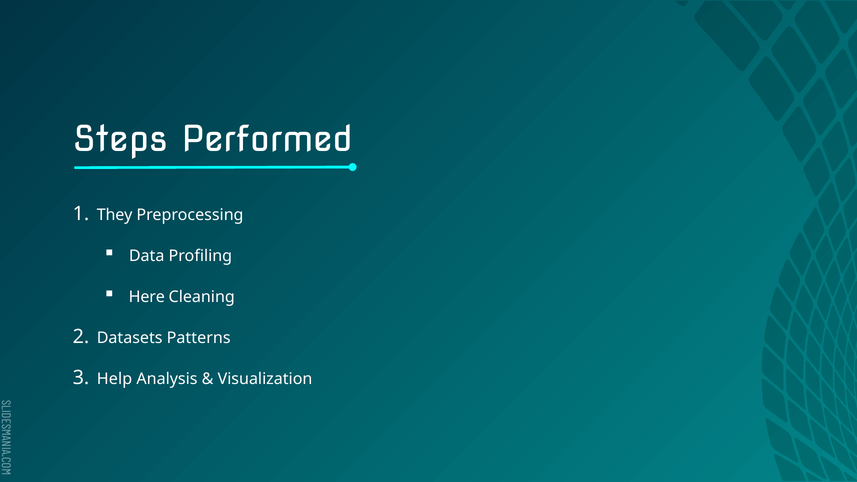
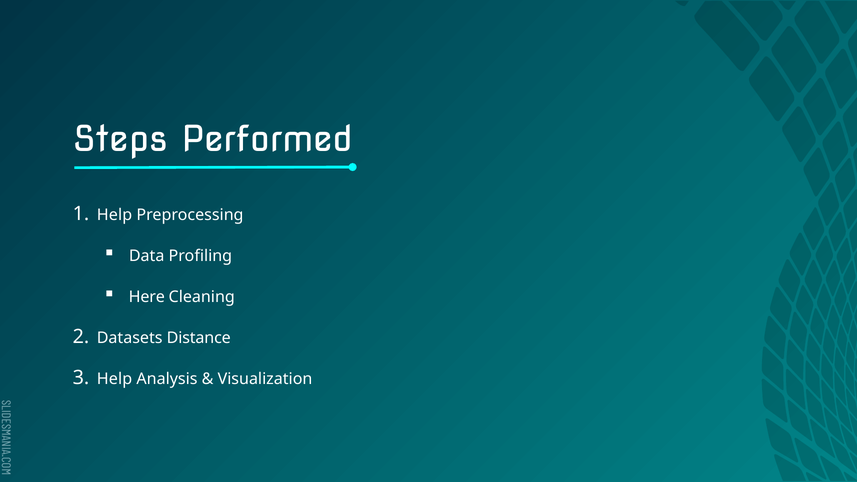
They: They -> Help (114, 215)
Patterns: Patterns -> Distance (199, 338)
